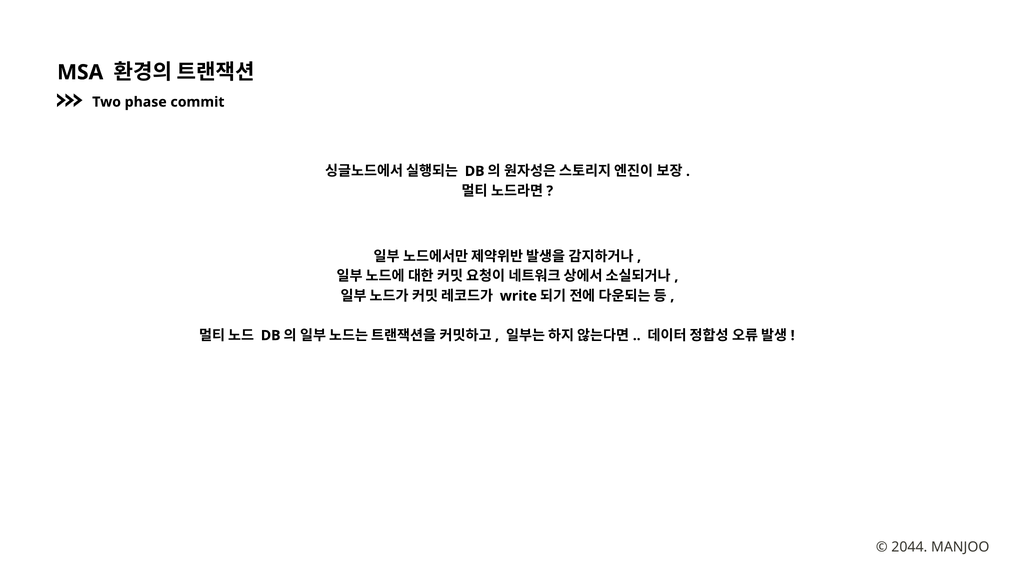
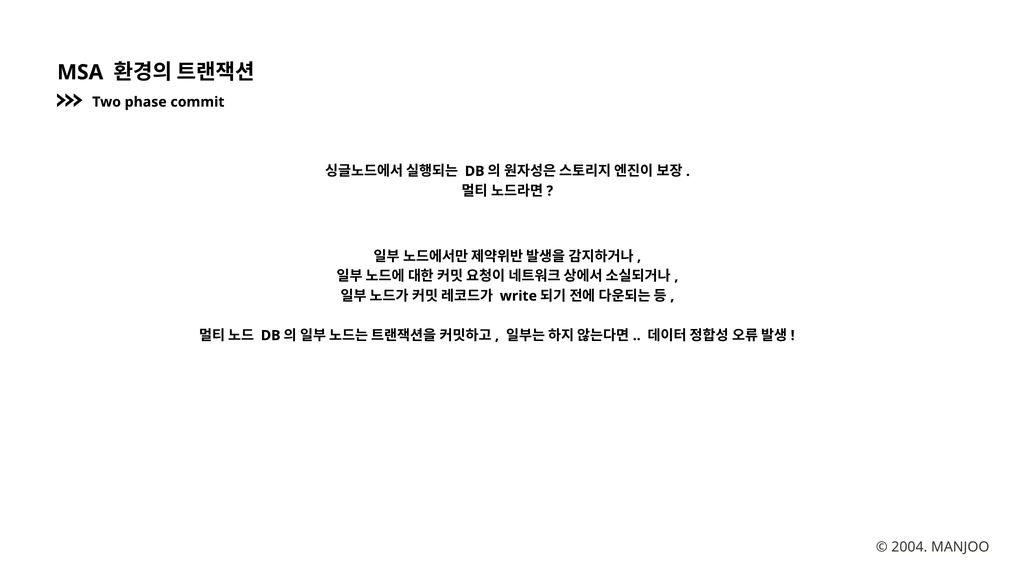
2044: 2044 -> 2004 (909, 547)
